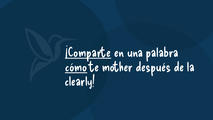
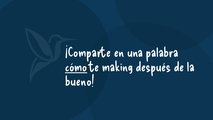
¡Comparte underline: present -> none (88, 52)
mother: mother -> making (117, 67)
clearly: clearly -> bueno (80, 81)
